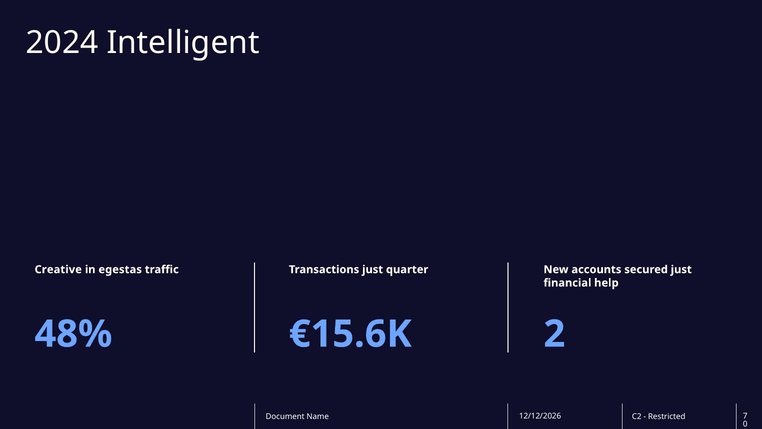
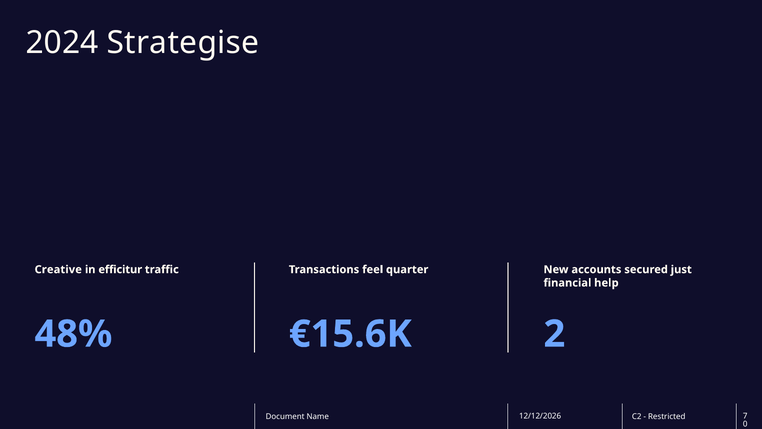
Intelligent: Intelligent -> Strategise (183, 43)
egestas: egestas -> efficitur (120, 269)
Transactions just: just -> feel (373, 269)
